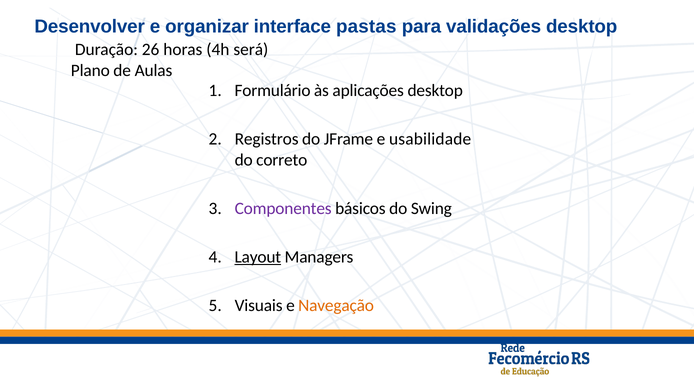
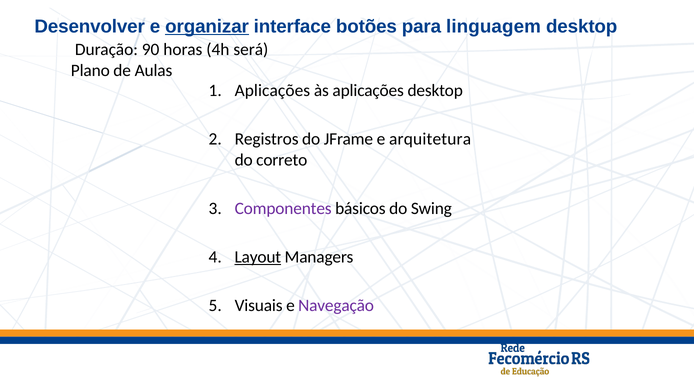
organizar underline: none -> present (207, 26)
pastas: pastas -> botões (366, 26)
validações: validações -> linguagem (494, 26)
26: 26 -> 90 (151, 50)
Formulário: Formulário -> Aplicações (272, 91)
usabilidade: usabilidade -> arquitetura (430, 139)
Navegação colour: orange -> purple (336, 306)
